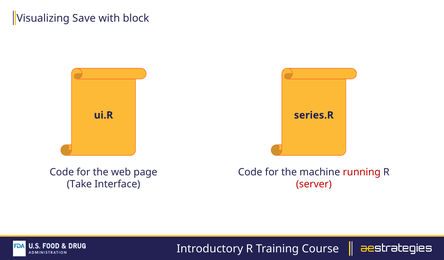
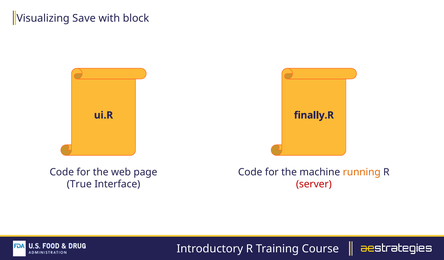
series.R: series.R -> finally.R (314, 115)
running colour: red -> orange (362, 172)
Take: Take -> True (79, 184)
